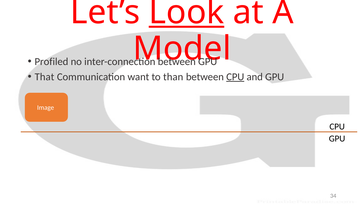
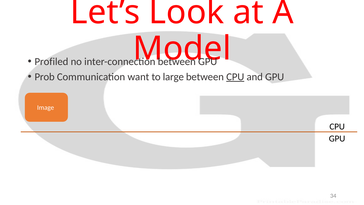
Look underline: present -> none (186, 12)
That: That -> Prob (45, 77)
than: than -> large (173, 77)
